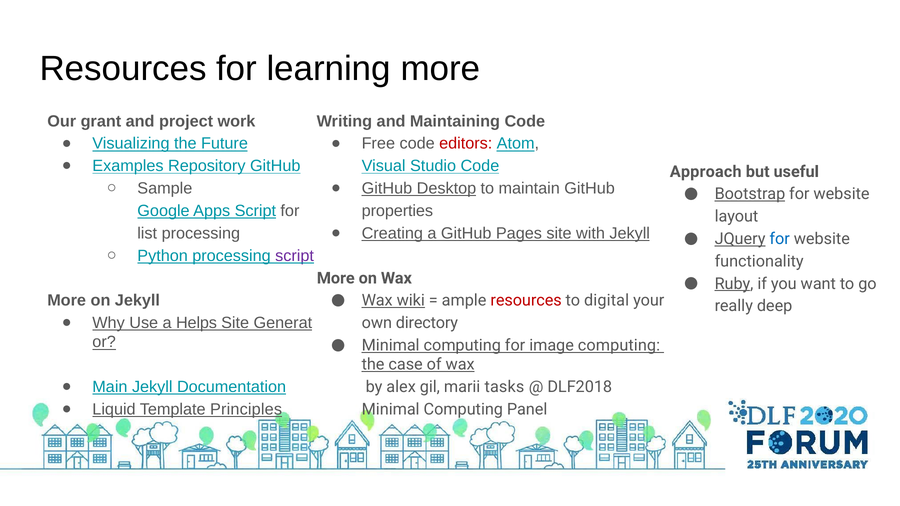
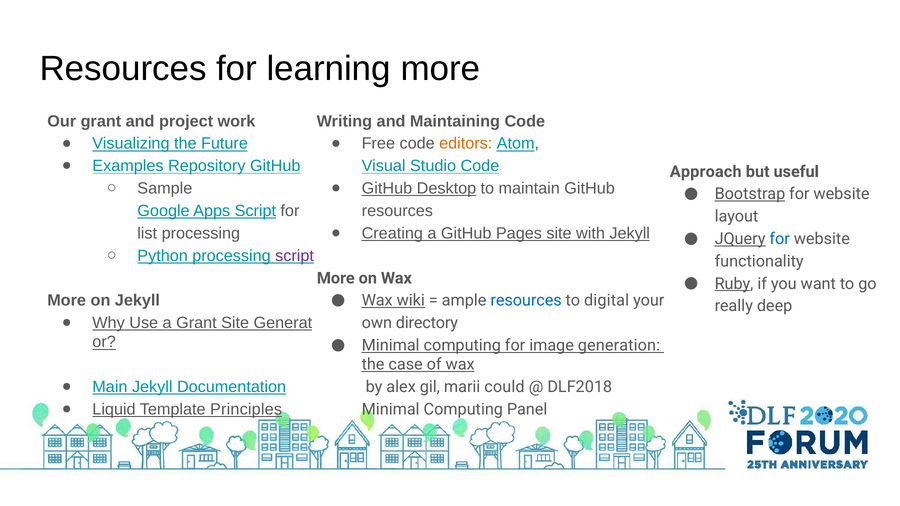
editors colour: red -> orange (466, 144)
properties: properties -> resources (397, 211)
resources colour: red -> blue (526, 301)
a Helps: Helps -> Grant (196, 323)
image computing: computing -> generation (619, 346)
tasks: tasks -> could (504, 387)
